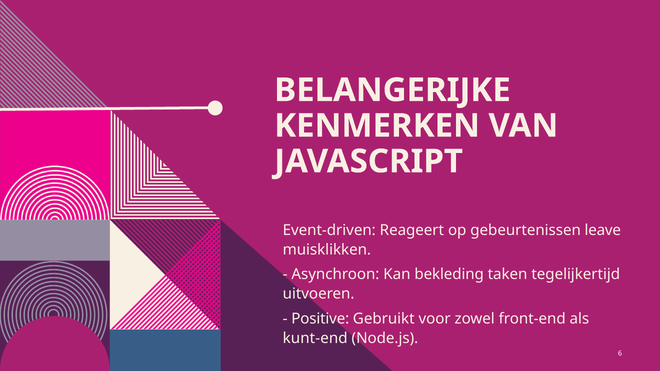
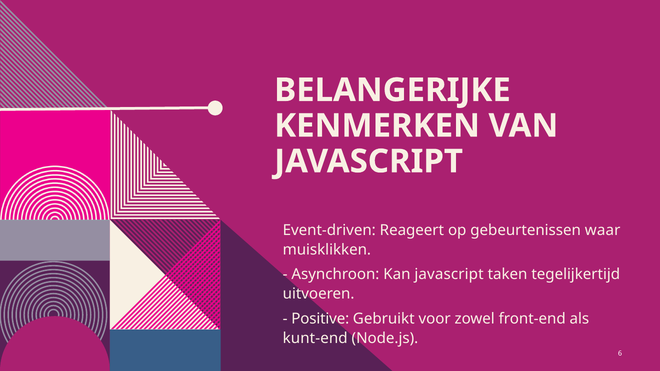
leave: leave -> waar (603, 230)
Kan bekleding: bekleding -> javascript (449, 275)
